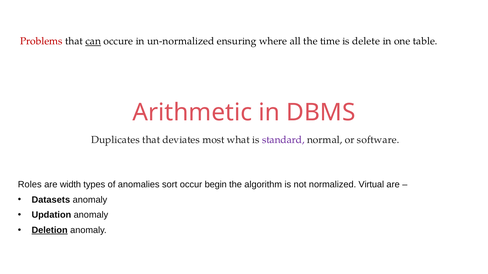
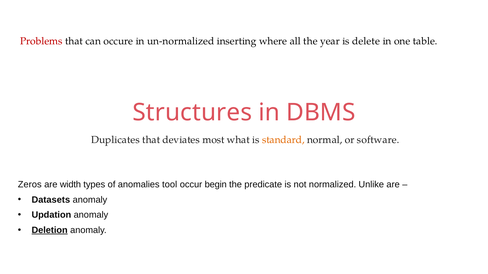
can underline: present -> none (93, 41)
ensuring: ensuring -> inserting (237, 41)
time: time -> year (330, 41)
Arithmetic: Arithmetic -> Structures (192, 113)
standard colour: purple -> orange (283, 140)
Roles: Roles -> Zeros (30, 185)
sort: sort -> tool (170, 185)
algorithm: algorithm -> predicate (263, 185)
Virtual: Virtual -> Unlike (371, 185)
